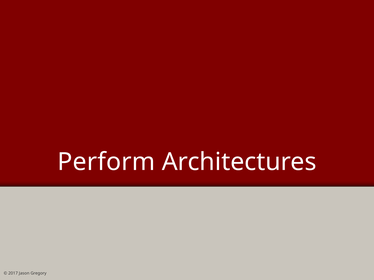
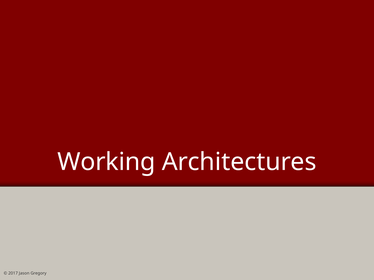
Perform: Perform -> Working (106, 162)
